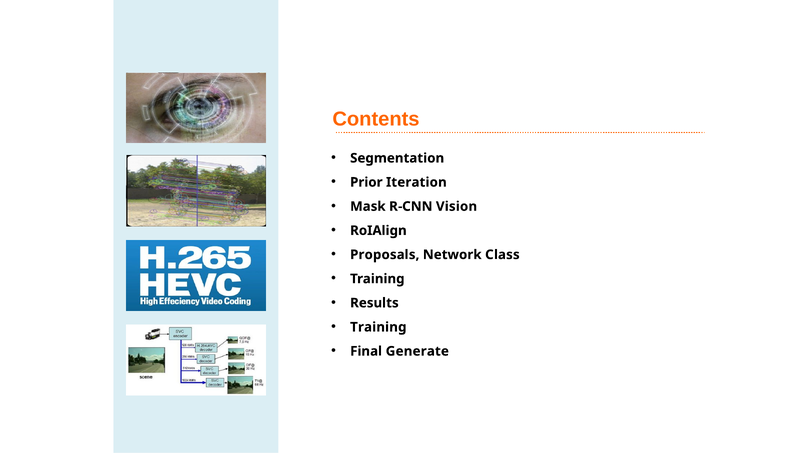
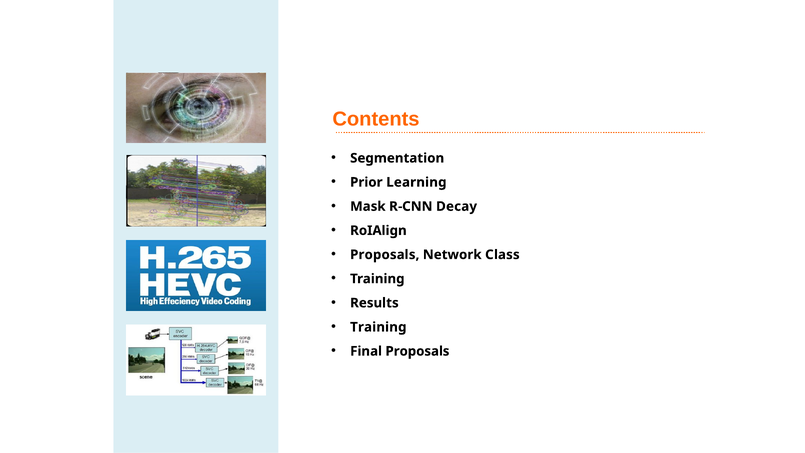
Iteration: Iteration -> Learning (416, 182)
Vision: Vision -> Decay (457, 206)
Final Generate: Generate -> Proposals (417, 351)
